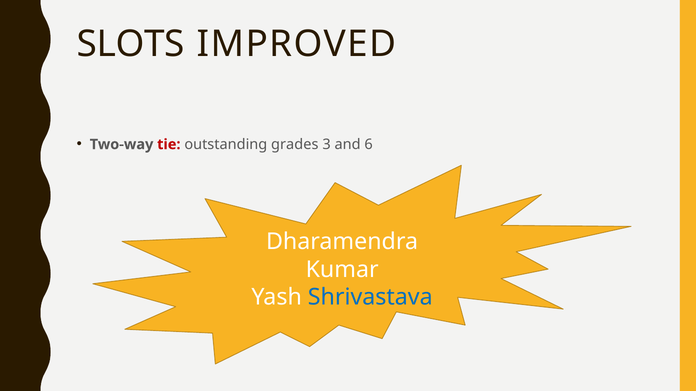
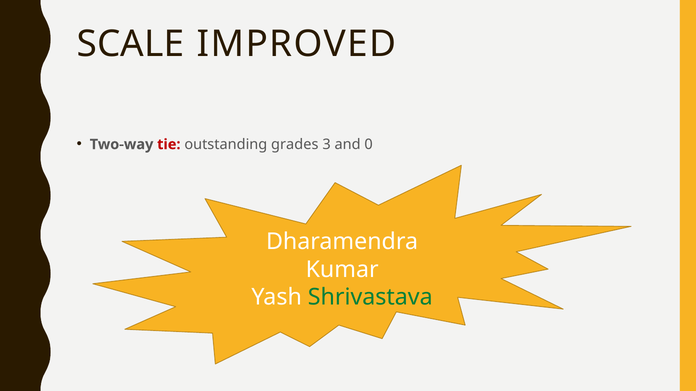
SLOTS: SLOTS -> SCALE (130, 44)
6: 6 -> 0 (369, 145)
Shrivastava colour: blue -> green (370, 298)
